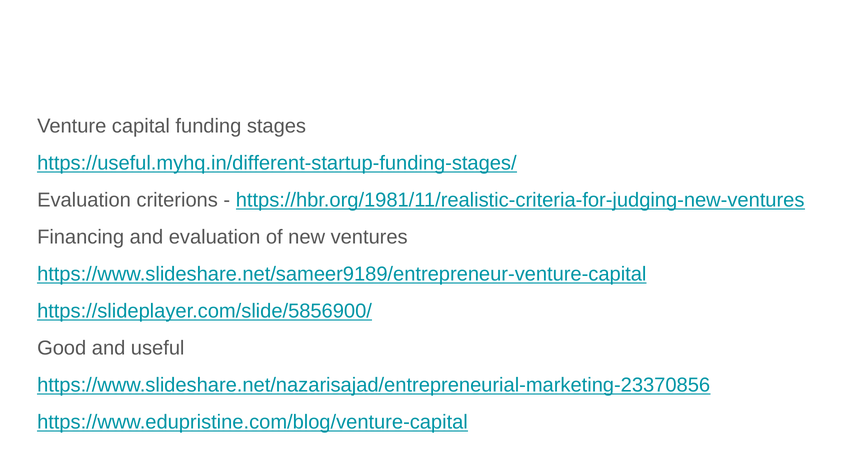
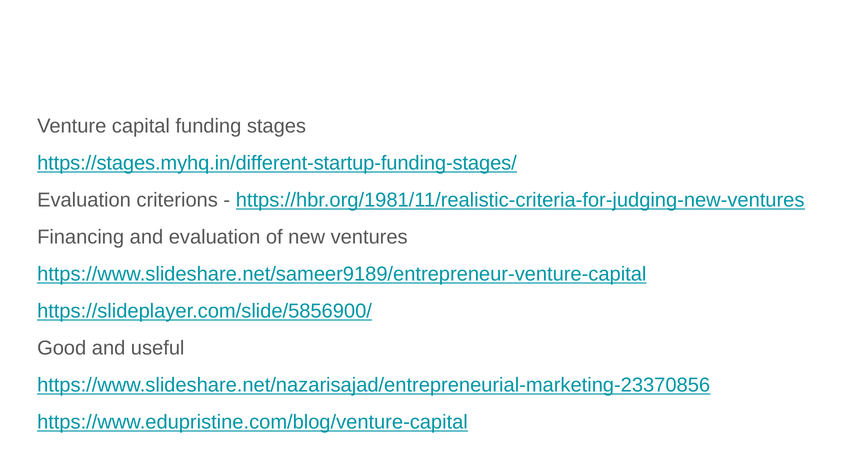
https://useful.myhq.in/different-startup-funding-stages/: https://useful.myhq.in/different-startup-funding-stages/ -> https://stages.myhq.in/different-startup-funding-stages/ (277, 163)
